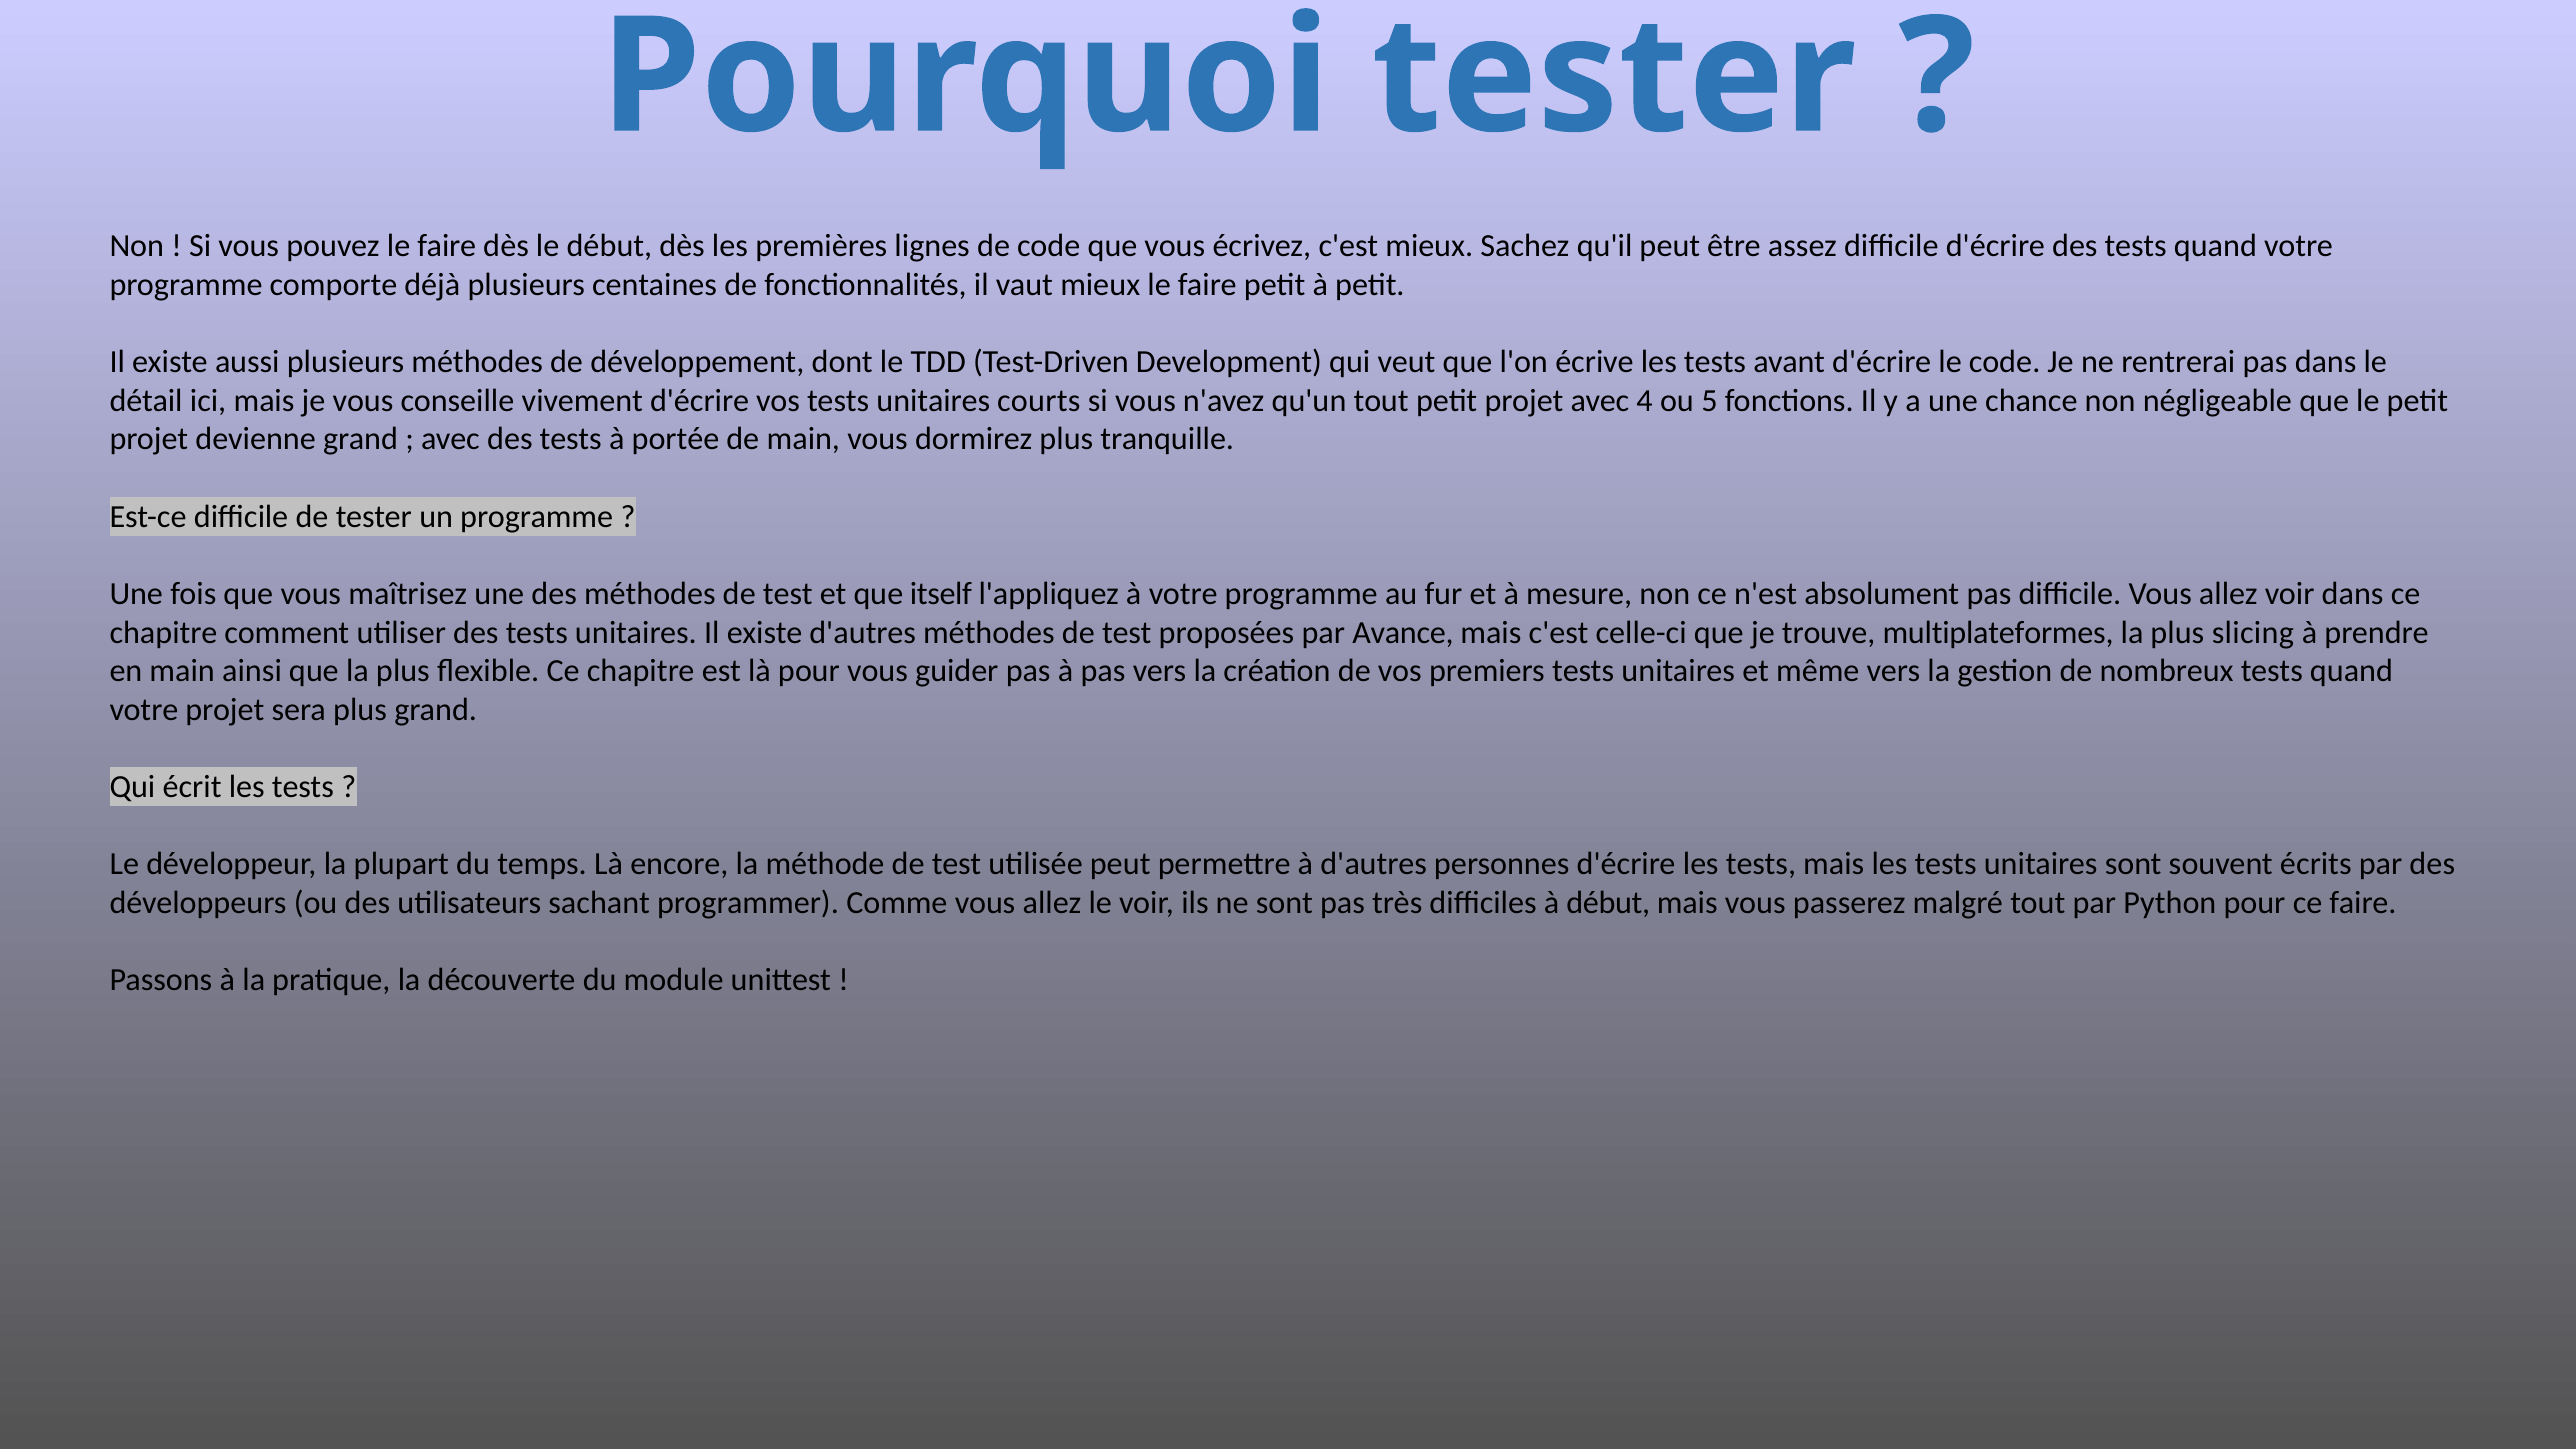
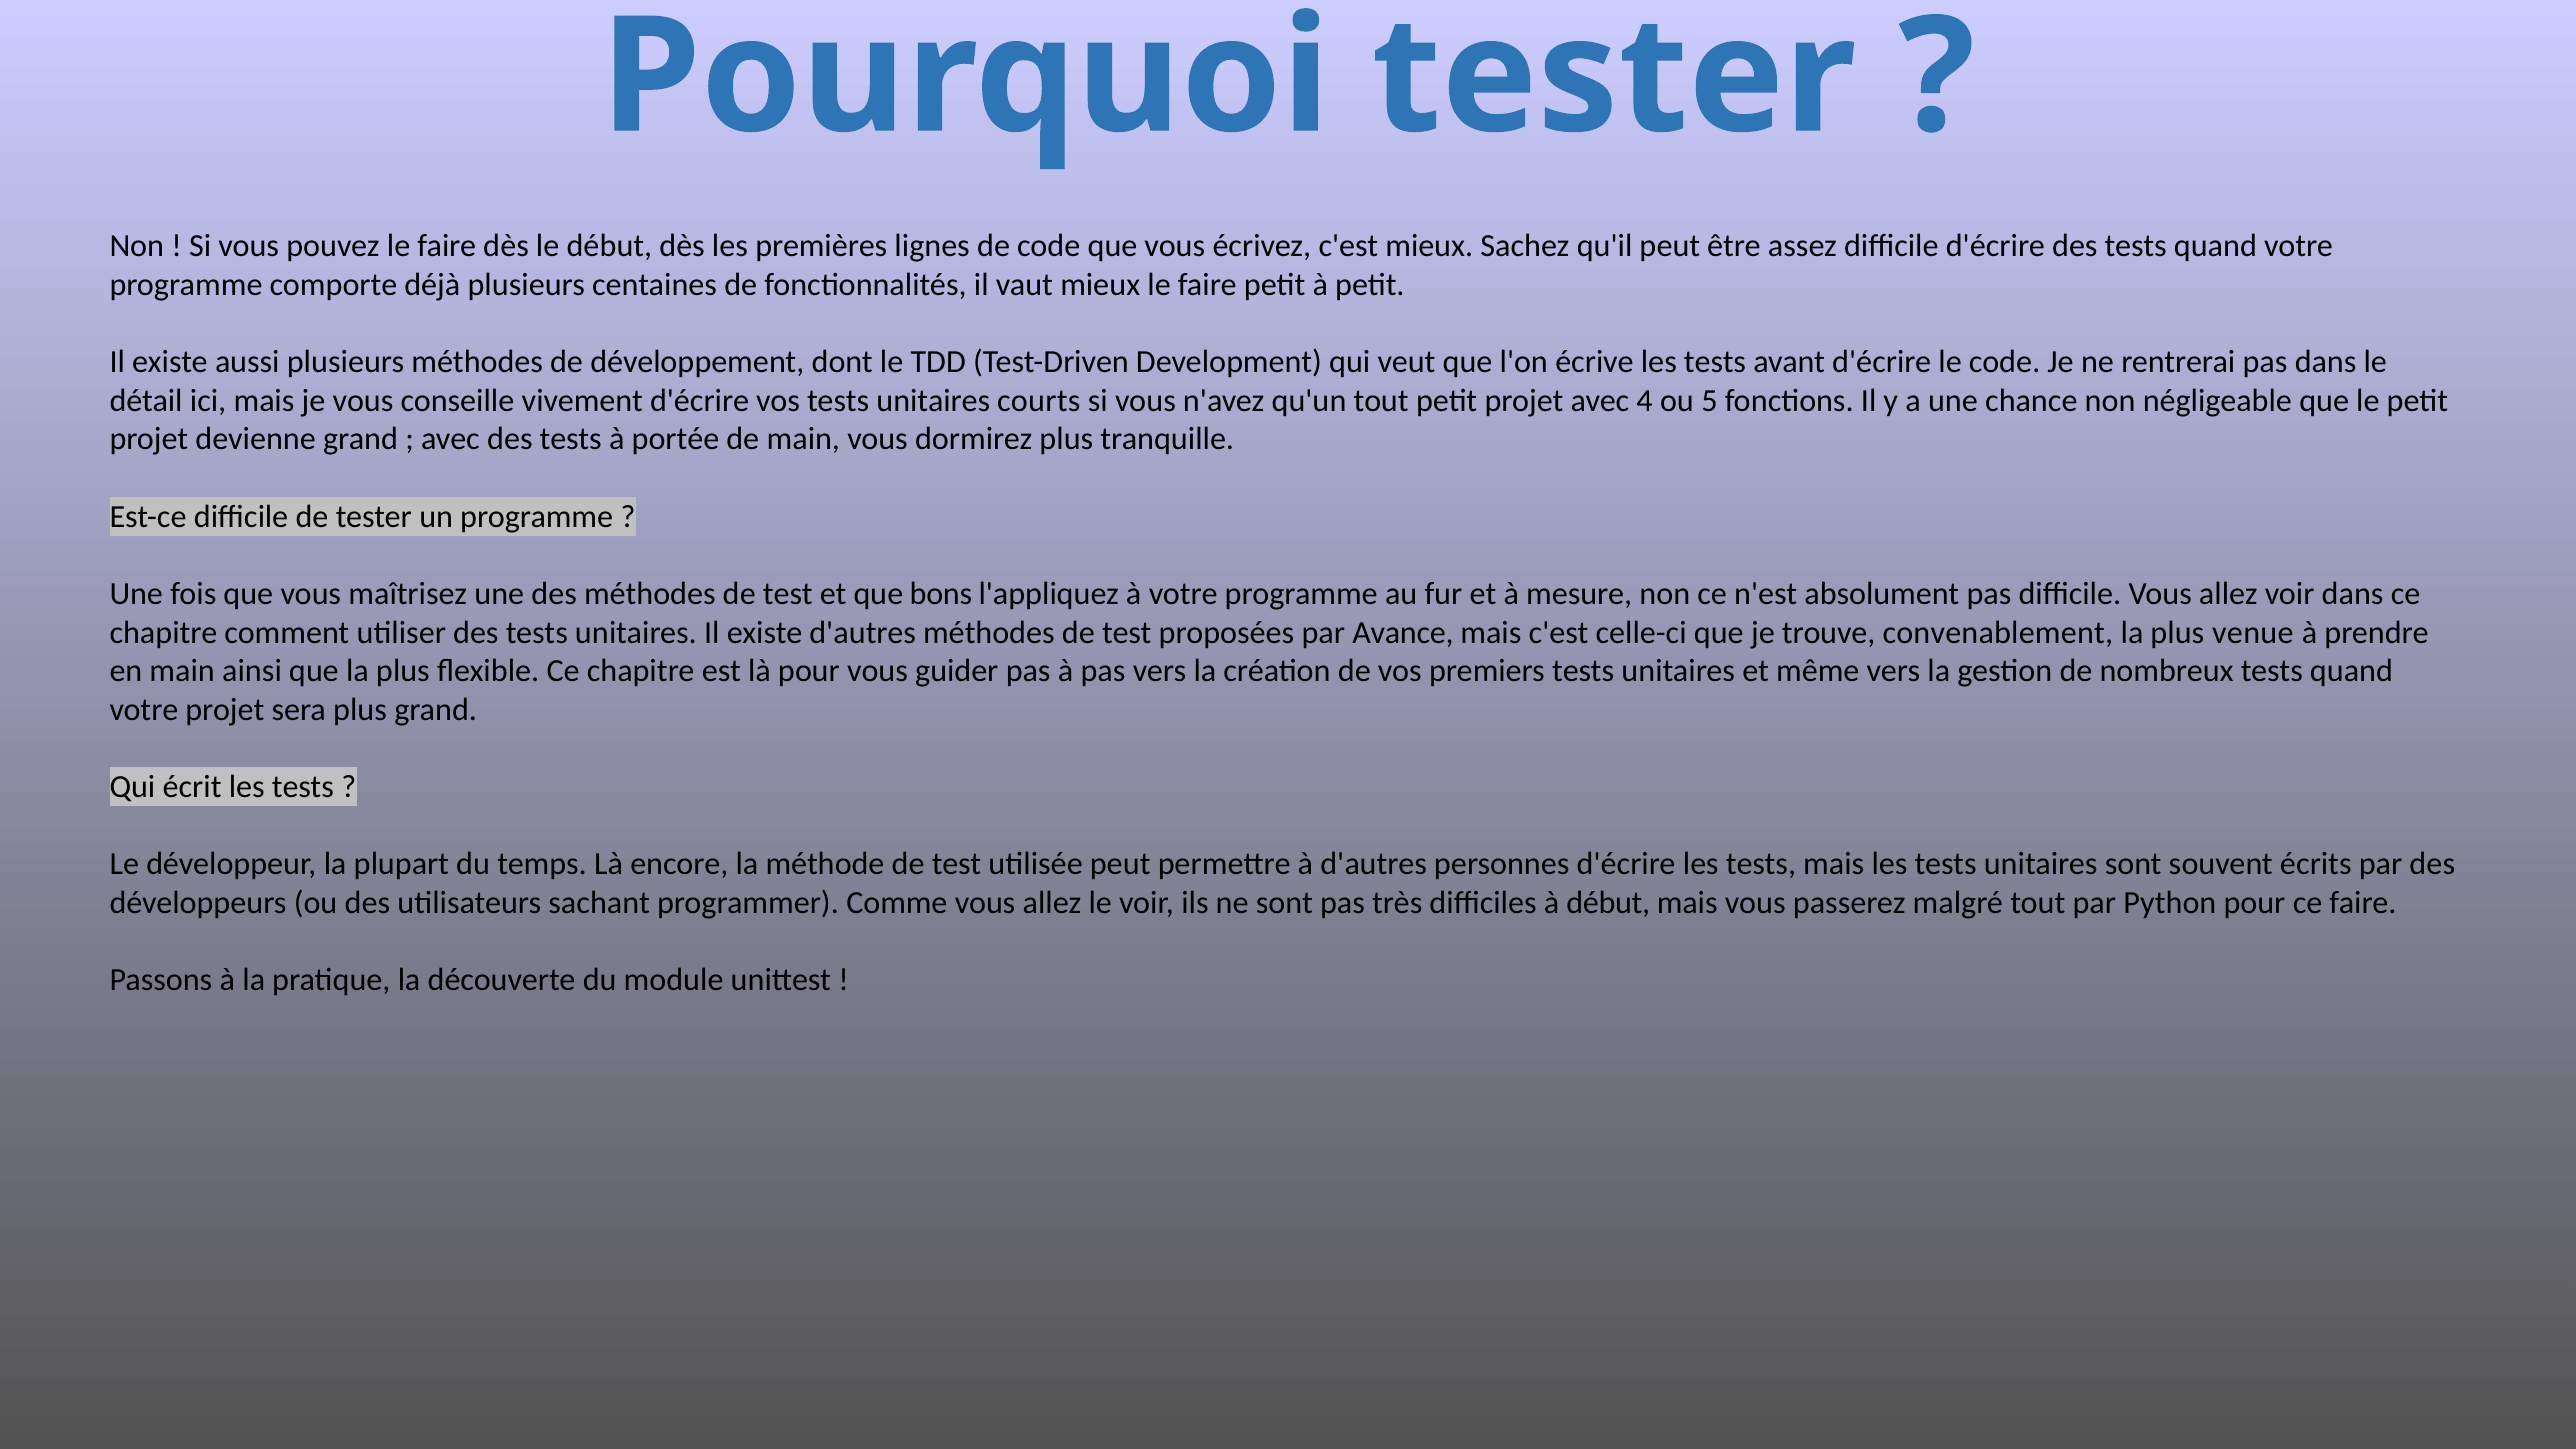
itself: itself -> bons (941, 594)
multiplateformes: multiplateformes -> convenablement (1998, 632)
slicing: slicing -> venue (2253, 632)
